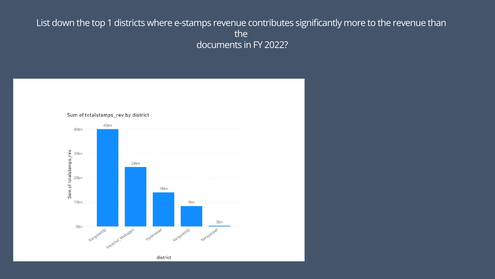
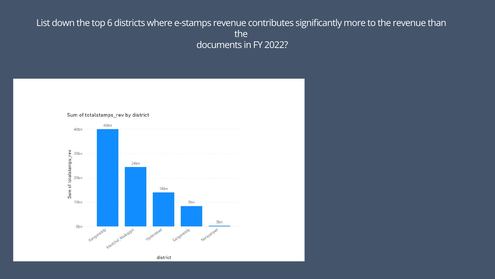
1: 1 -> 6 (110, 23)
